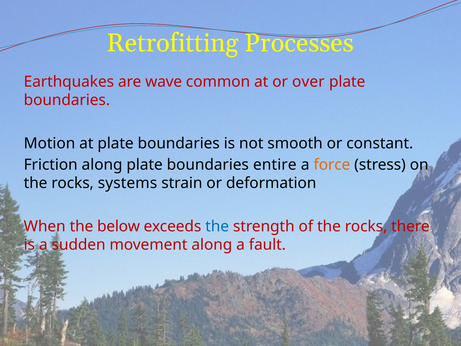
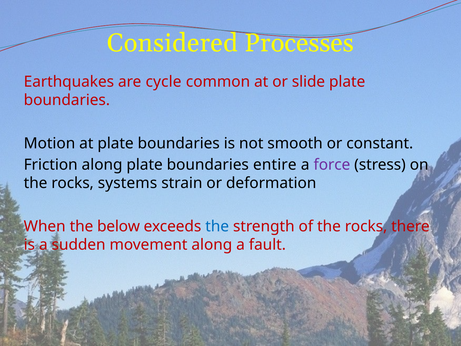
Retrofitting: Retrofitting -> Considered (173, 43)
wave: wave -> cycle (164, 82)
over: over -> slide (308, 82)
force colour: orange -> purple (332, 165)
